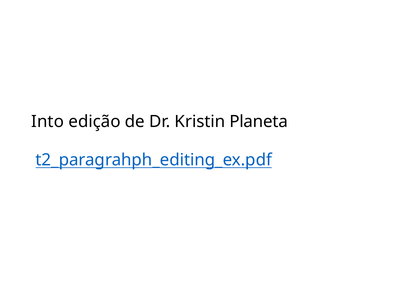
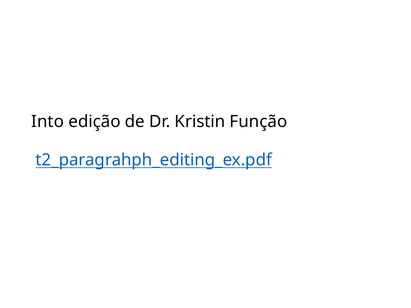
Planeta: Planeta -> Função (258, 122)
